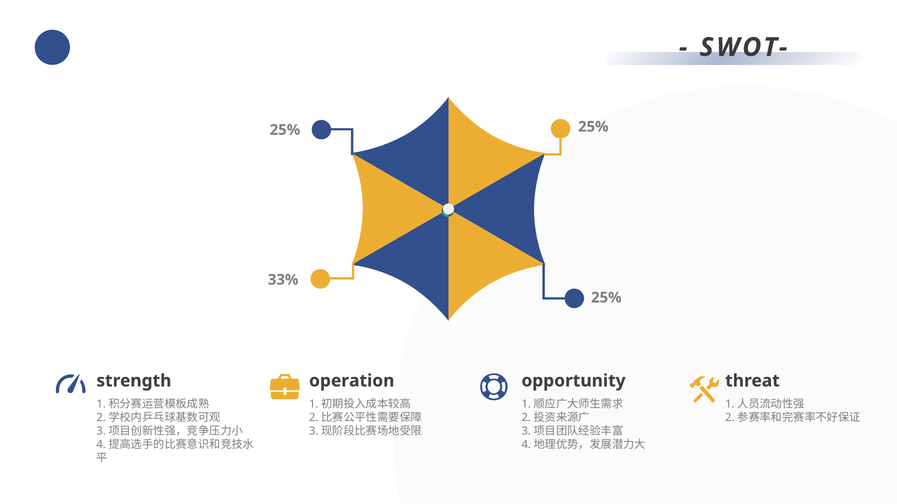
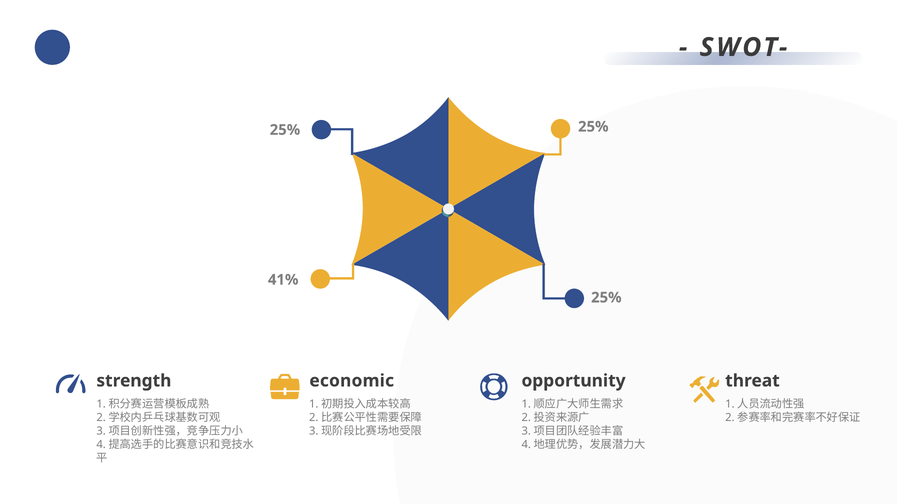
33%: 33% -> 41% (283, 280)
operation: operation -> economic (352, 381)
